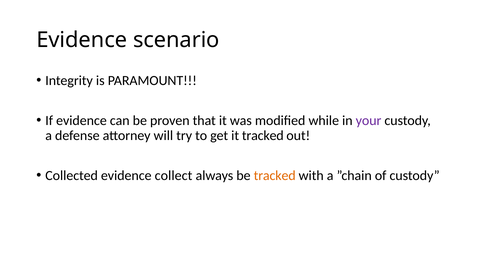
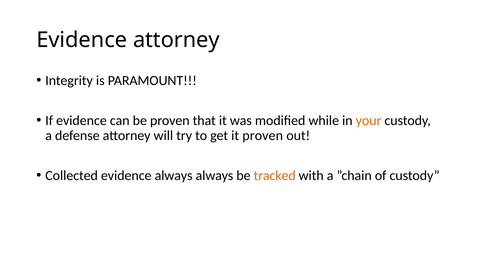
Evidence scenario: scenario -> attorney (176, 40)
your colour: purple -> orange (369, 121)
it tracked: tracked -> proven (263, 136)
evidence collect: collect -> always (174, 176)
